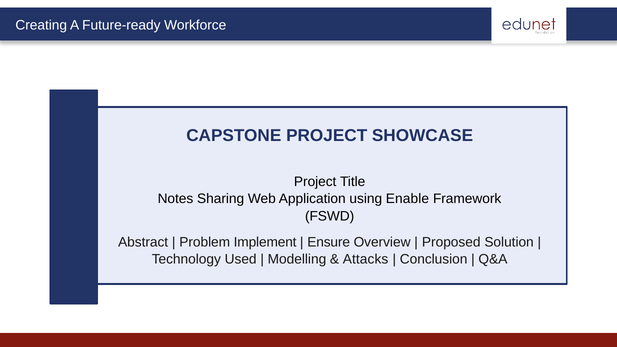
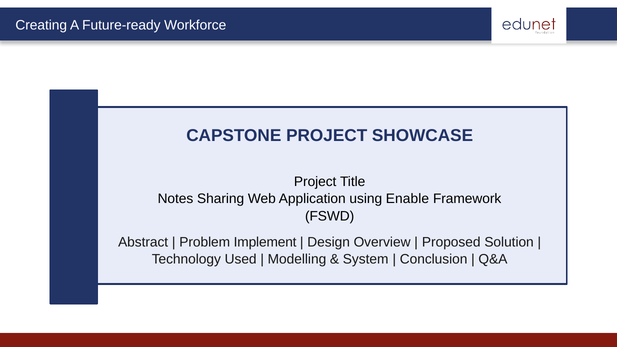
Ensure: Ensure -> Design (329, 242)
Attacks: Attacks -> System (366, 260)
